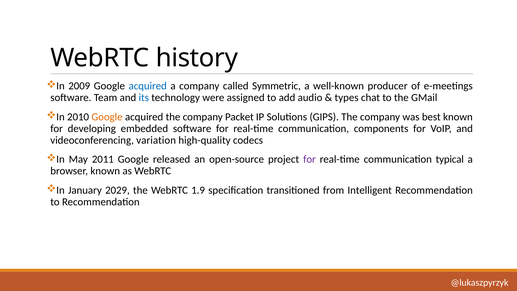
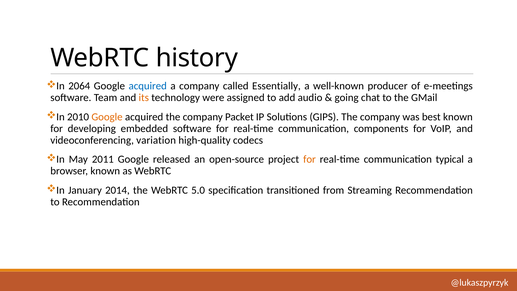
2009: 2009 -> 2064 (79, 86)
Symmetric: Symmetric -> Essentially (276, 86)
its colour: blue -> orange (144, 98)
types: types -> going (347, 98)
for colour: purple -> orange (309, 159)
2029: 2029 -> 2014 (117, 190)
1.9: 1.9 -> 5.0 (198, 190)
Intelligent: Intelligent -> Streaming (370, 190)
